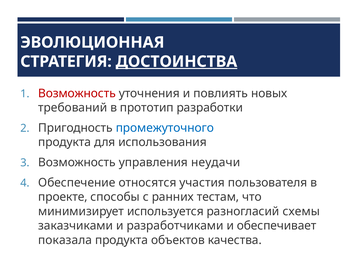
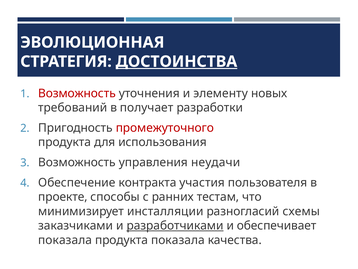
повлиять: повлиять -> элементу (221, 93)
прототип: прототип -> получает (147, 108)
промежуточного colour: blue -> red (165, 128)
относятся: относятся -> контракта (148, 182)
используется: используется -> инсталляции (165, 211)
разработчиками underline: none -> present (175, 225)
продукта объектов: объектов -> показала (178, 240)
